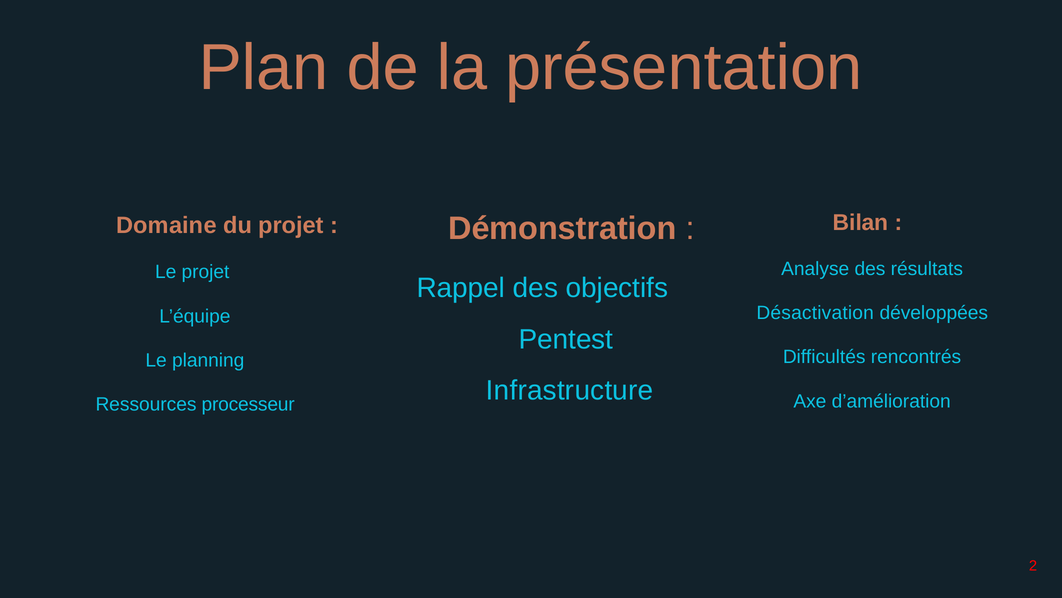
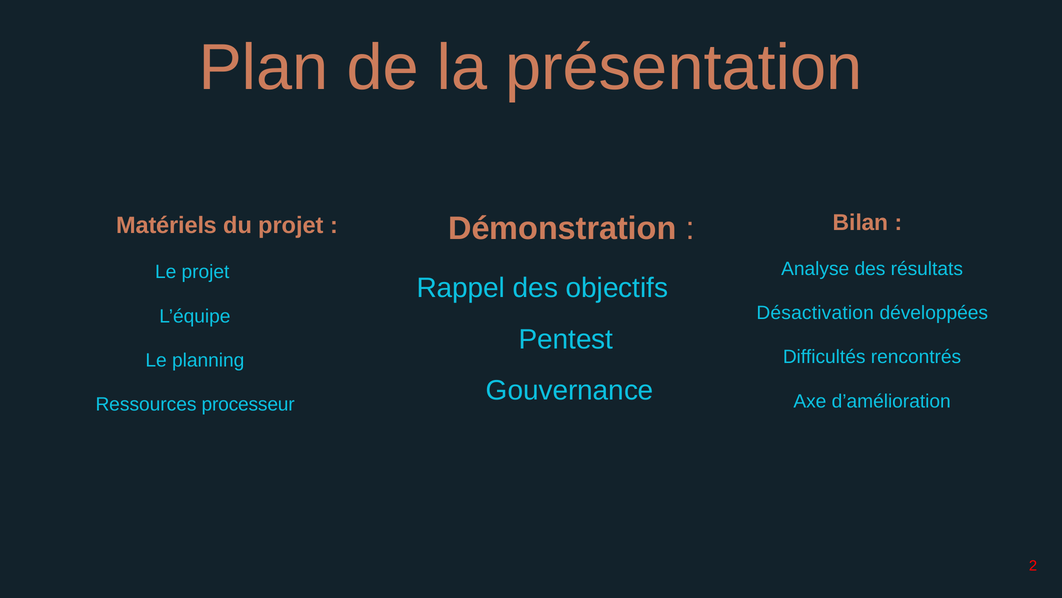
Domaine: Domaine -> Matériels (167, 225)
Infrastructure: Infrastructure -> Gouvernance (570, 390)
